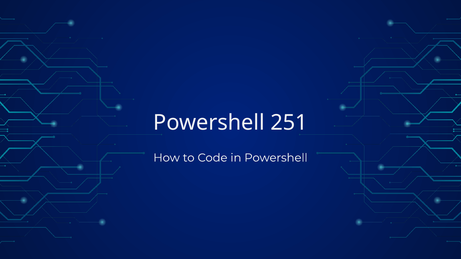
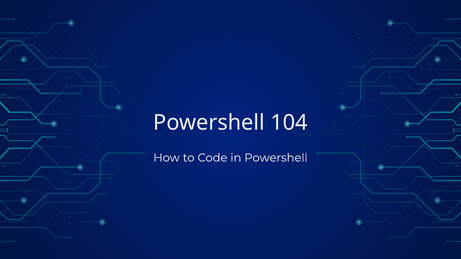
251: 251 -> 104 (289, 123)
